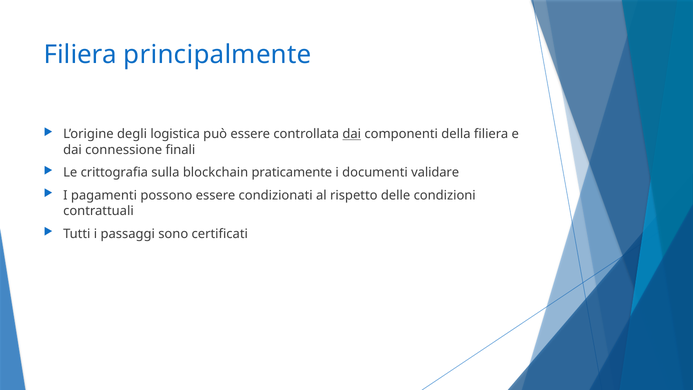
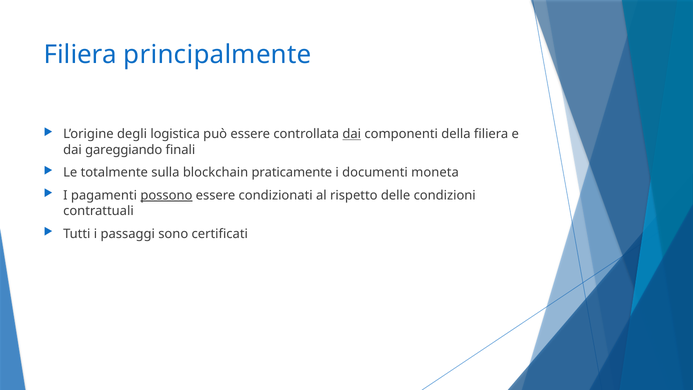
connessione: connessione -> gareggiando (124, 150)
crittografia: crittografia -> totalmente (114, 173)
validare: validare -> moneta (435, 173)
possono underline: none -> present (166, 195)
